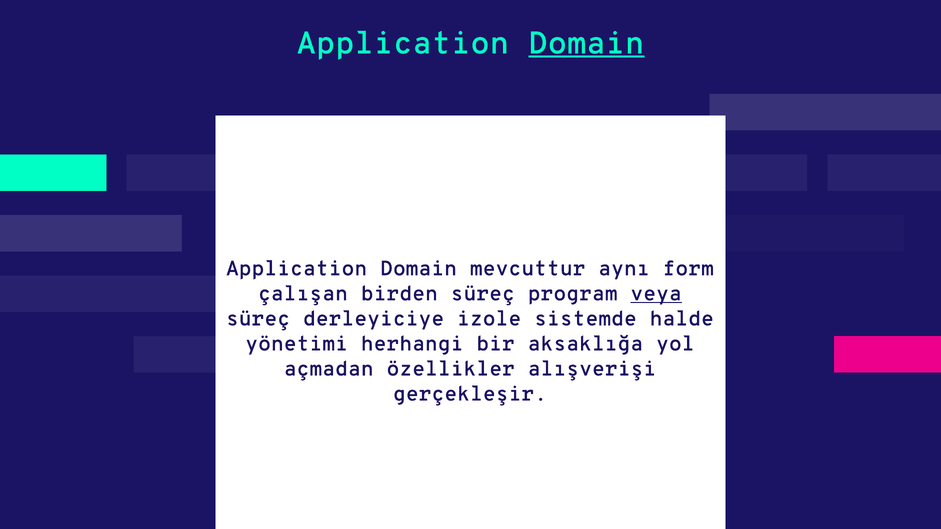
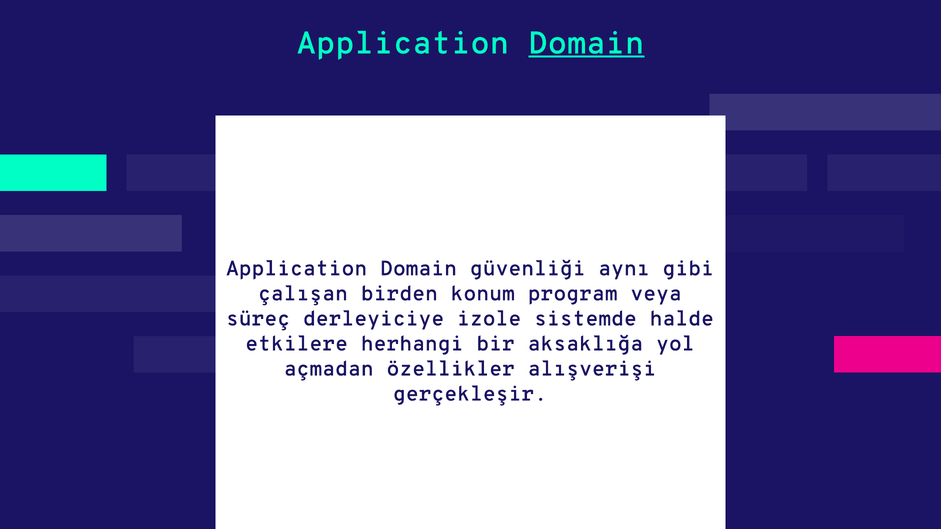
mevcuttur: mevcuttur -> güvenliği (528, 269)
form: form -> gibi (688, 269)
birden süreç: süreç -> konum (483, 294)
veya underline: present -> none (656, 294)
yönetimi: yönetimi -> etkilere (297, 344)
